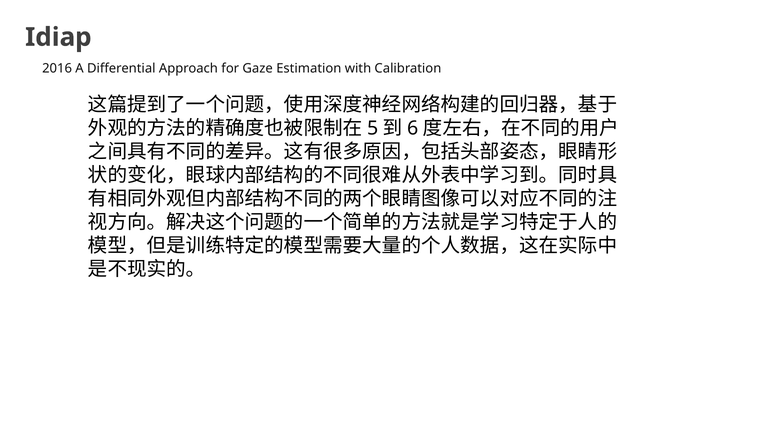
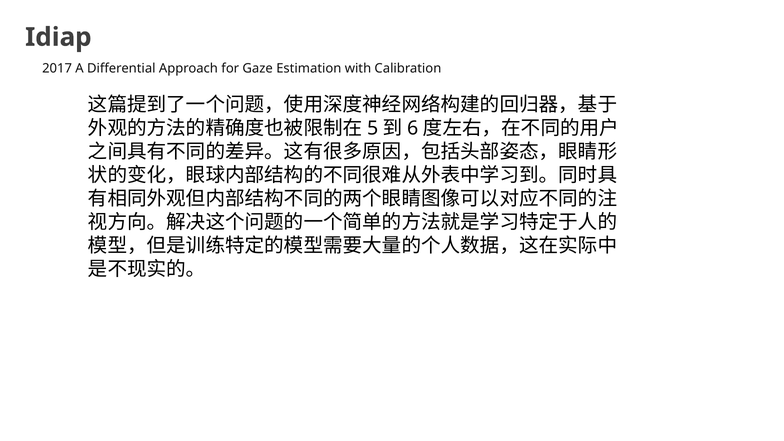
2016: 2016 -> 2017 (57, 69)
